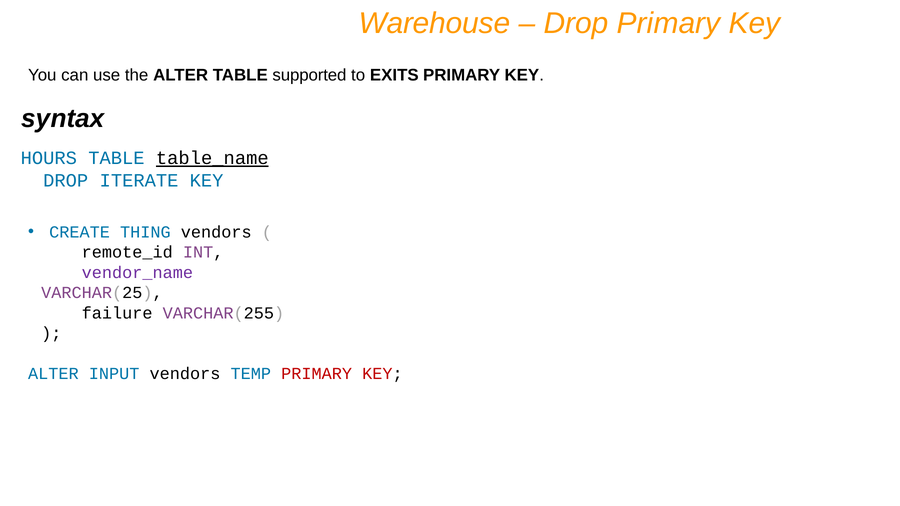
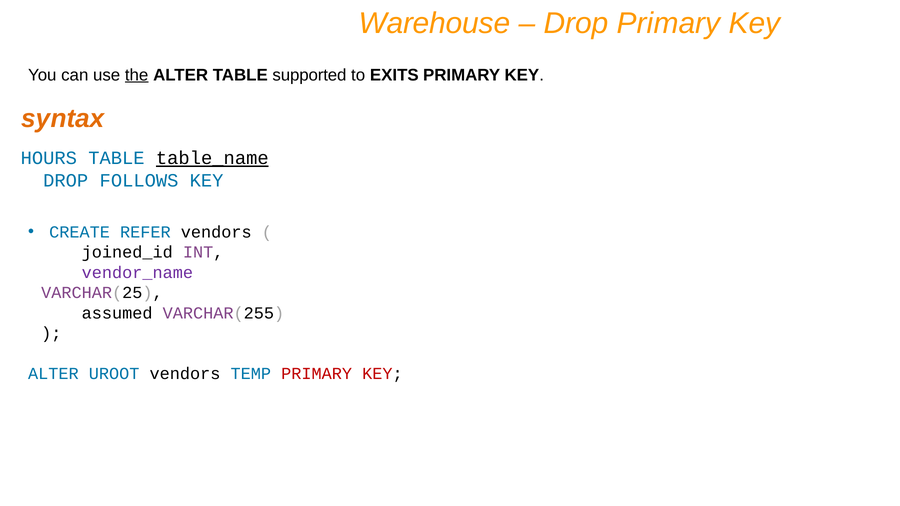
the underline: none -> present (137, 75)
syntax colour: black -> orange (63, 118)
ITERATE: ITERATE -> FOLLOWS (139, 181)
THING: THING -> REFER (145, 232)
remote_id: remote_id -> joined_id (127, 252)
failure: failure -> assumed (117, 313)
INPUT: INPUT -> UROOT (114, 374)
